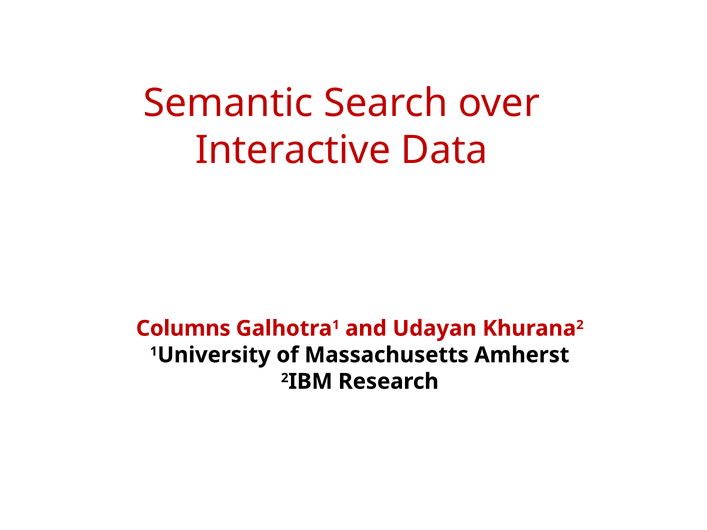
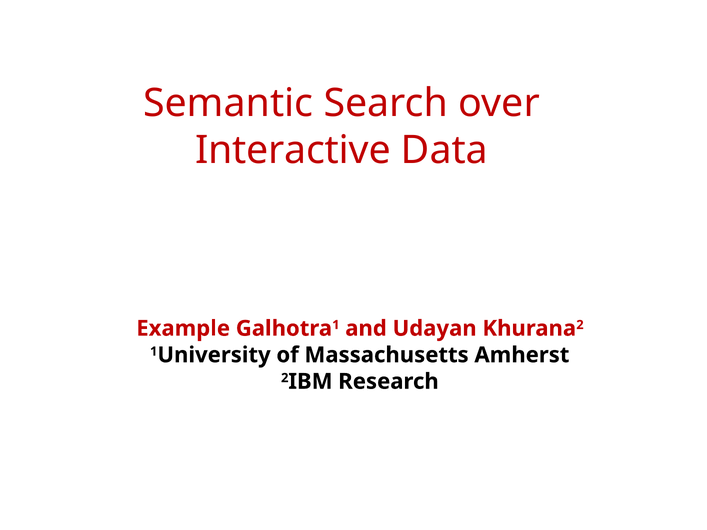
Columns: Columns -> Example (183, 329)
